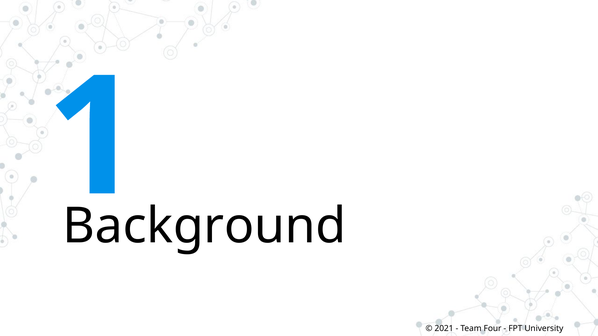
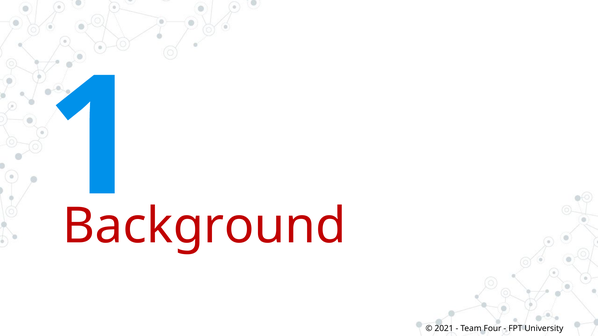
Background colour: black -> red (204, 226)
